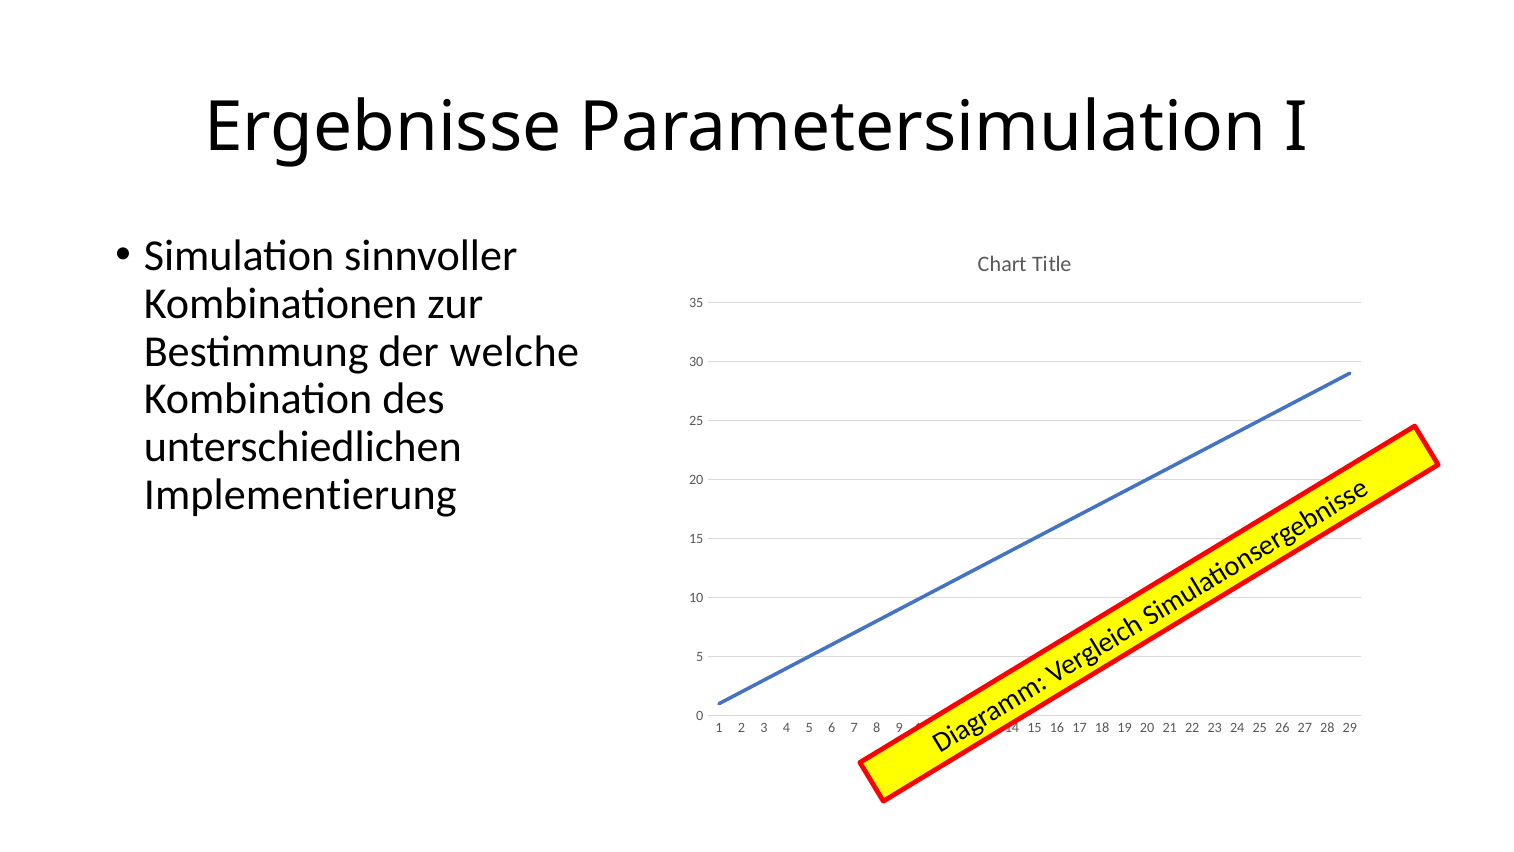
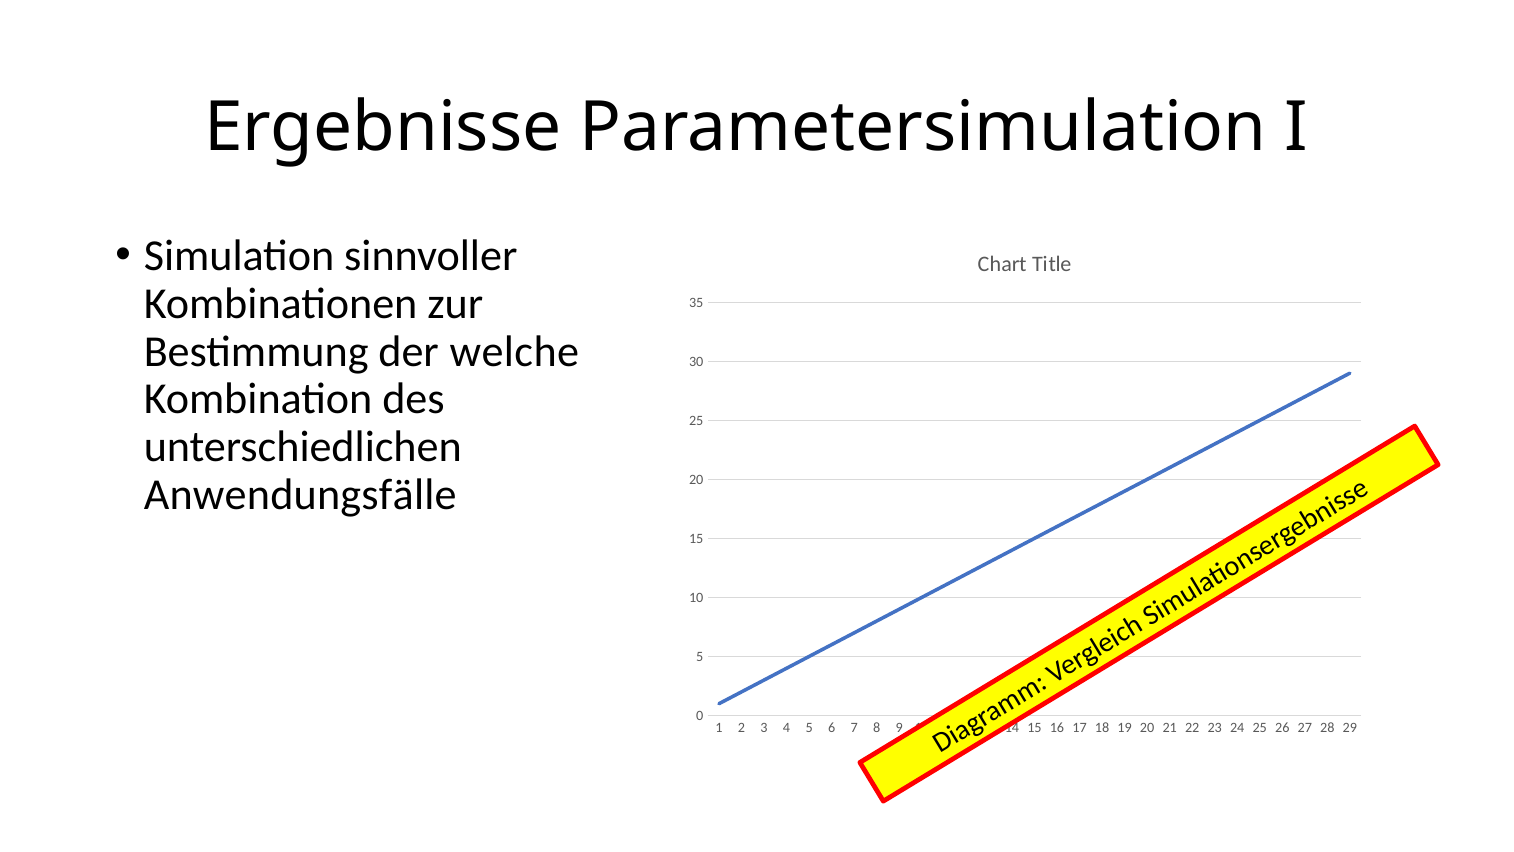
Implementierung: Implementierung -> Anwendungsfälle (300, 494)
